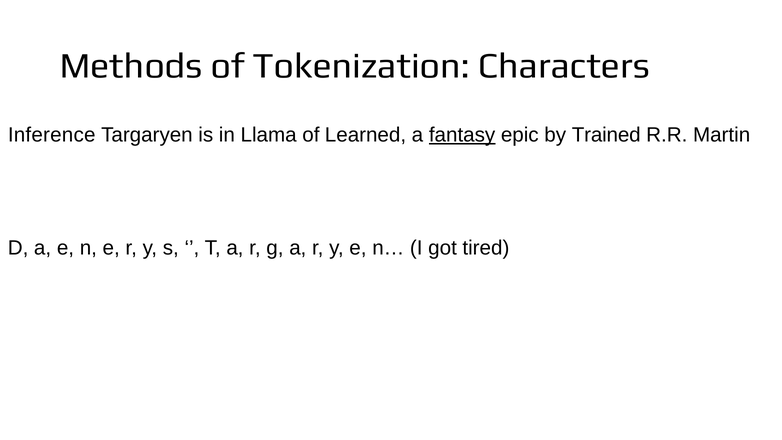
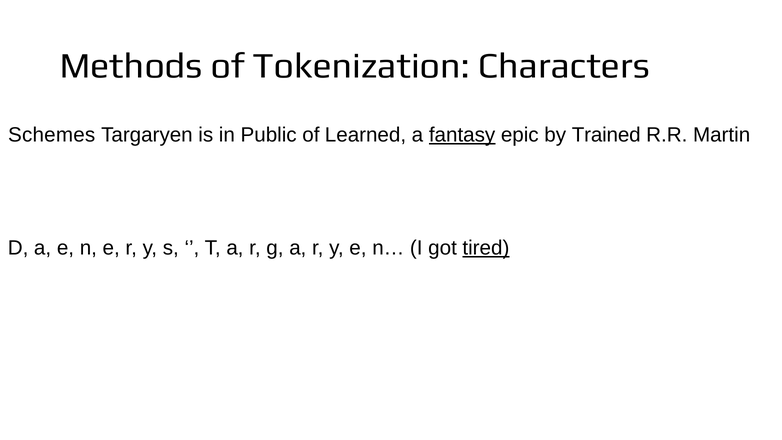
Inference: Inference -> Schemes (52, 135)
Llama: Llama -> Public (269, 135)
tired underline: none -> present (486, 248)
